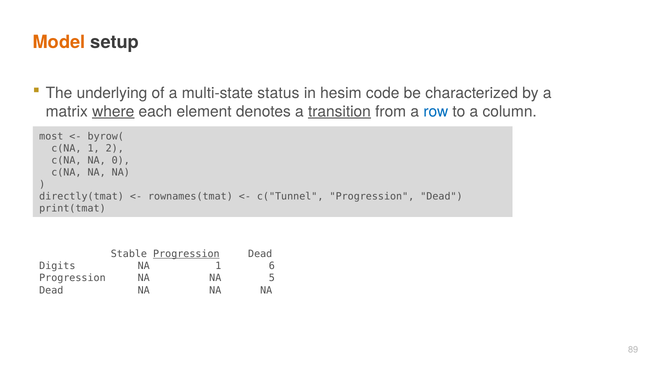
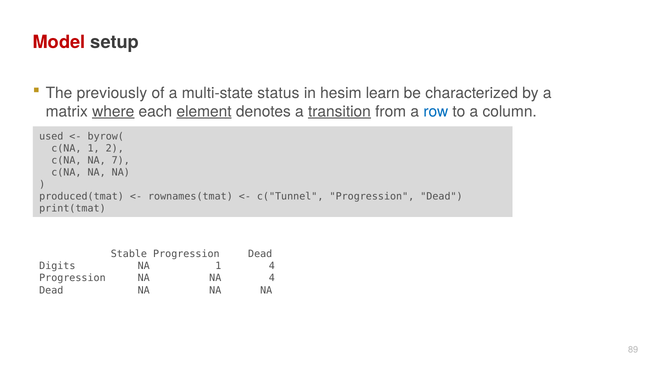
Model colour: orange -> red (59, 42)
underlying: underlying -> previously (112, 93)
code: code -> learn (383, 93)
element underline: none -> present (204, 112)
most: most -> used (51, 136)
0: 0 -> 7 (121, 160)
directly(tmat: directly(tmat -> produced(tmat (82, 196)
Progression underline: present -> none (186, 254)
1 6: 6 -> 4 (272, 266)
NA 5: 5 -> 4 (272, 278)
